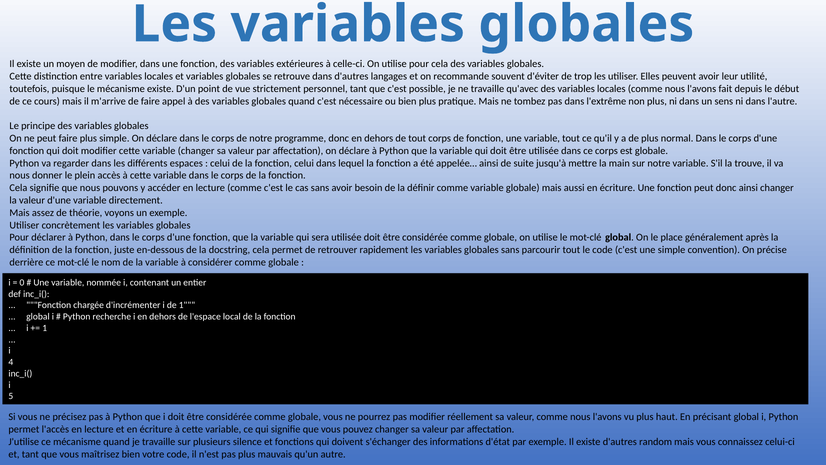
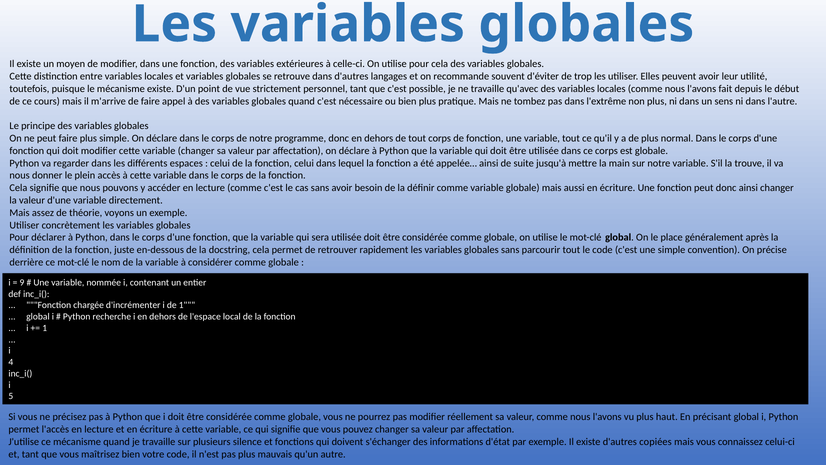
0: 0 -> 9 (22, 282)
random: random -> copiées (656, 441)
